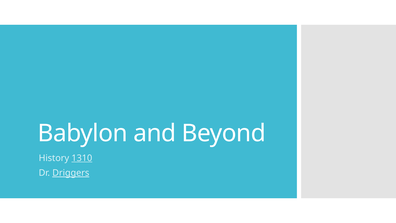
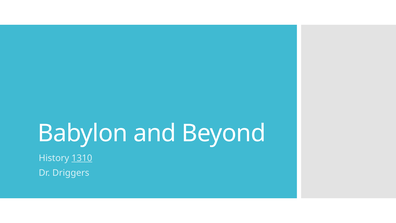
Driggers underline: present -> none (71, 173)
